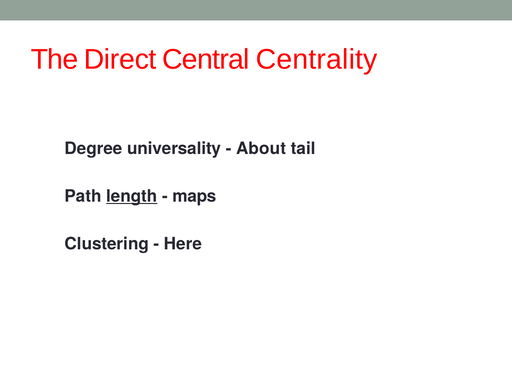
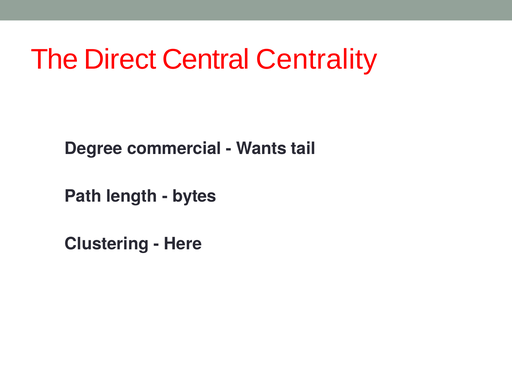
universality: universality -> commercial (174, 148)
About: About -> Wants (261, 148)
length underline: present -> none (132, 196)
maps: maps -> bytes (194, 196)
